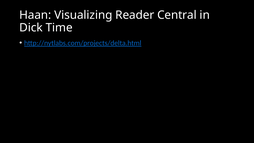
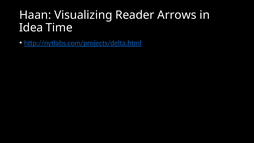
Central: Central -> Arrows (177, 15)
Dick: Dick -> Idea (31, 28)
